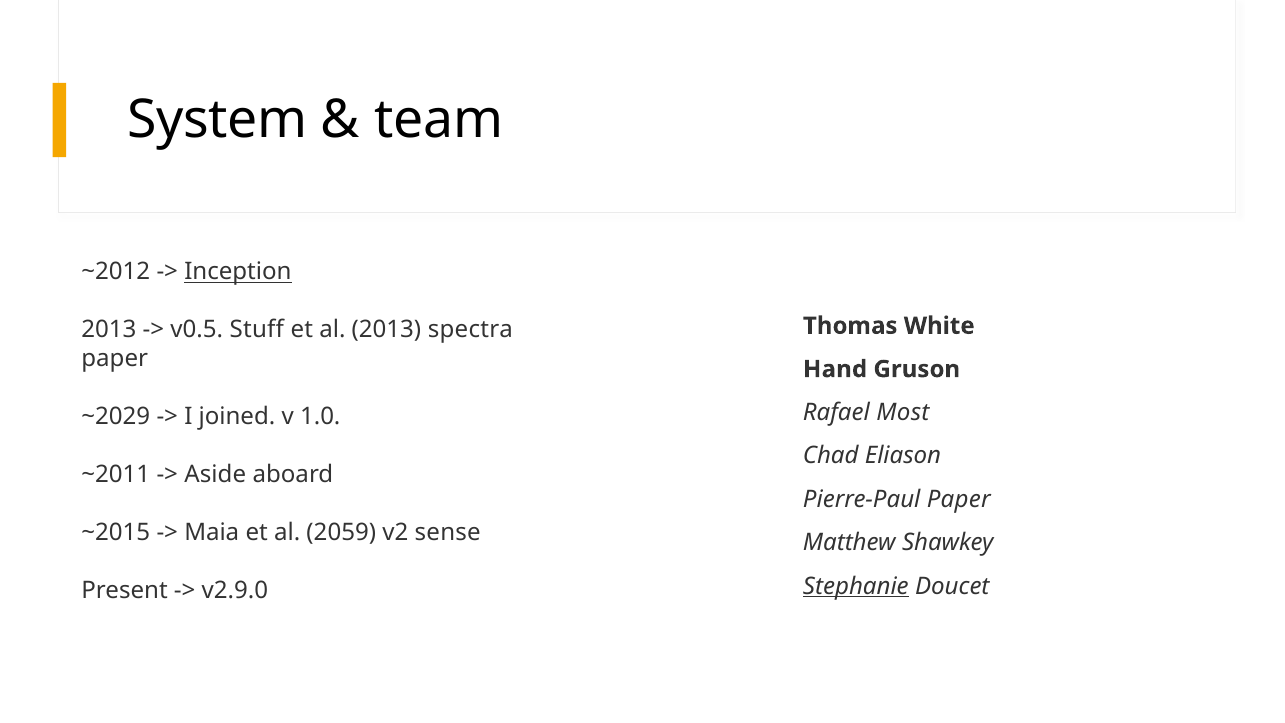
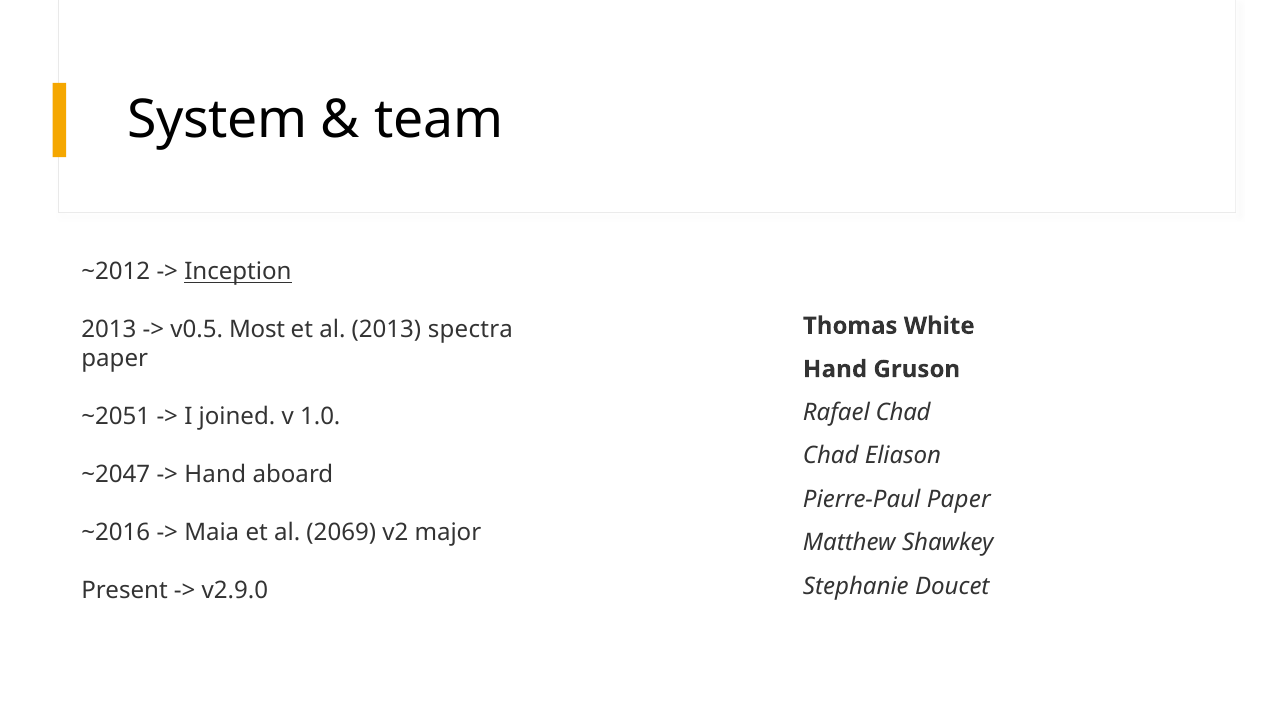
Stuff: Stuff -> Most (257, 330)
Rafael Most: Most -> Chad (903, 412)
~2029: ~2029 -> ~2051 (116, 417)
~2011: ~2011 -> ~2047 (116, 474)
Aside: Aside -> Hand (215, 474)
~2015: ~2015 -> ~2016 (116, 532)
2059: 2059 -> 2069 (341, 532)
sense: sense -> major (448, 532)
Stephanie underline: present -> none (856, 586)
